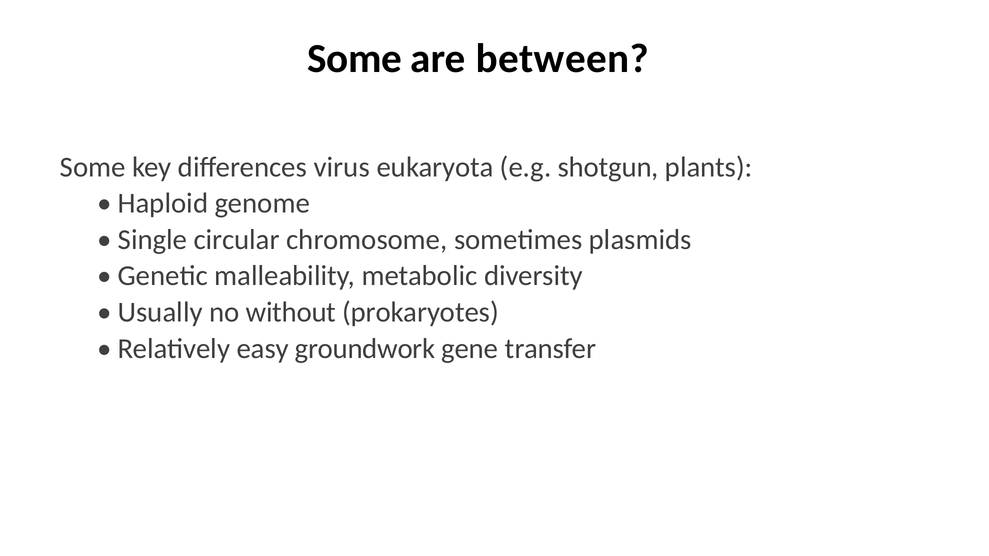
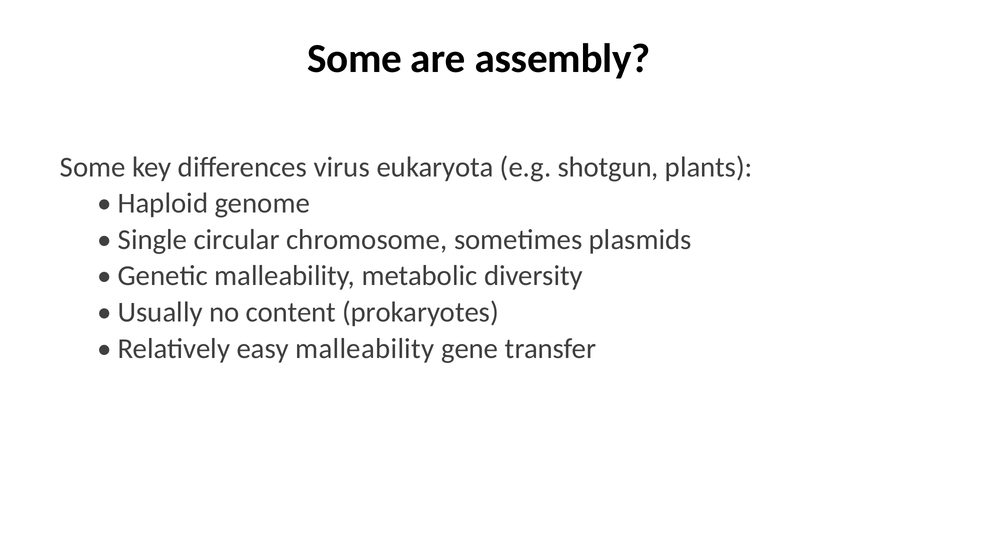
between: between -> assembly (563, 59)
without: without -> content (291, 312)
easy groundwork: groundwork -> malleability (365, 349)
